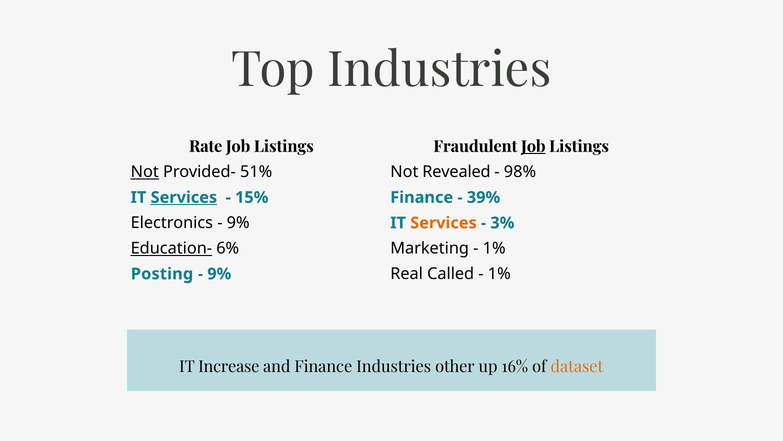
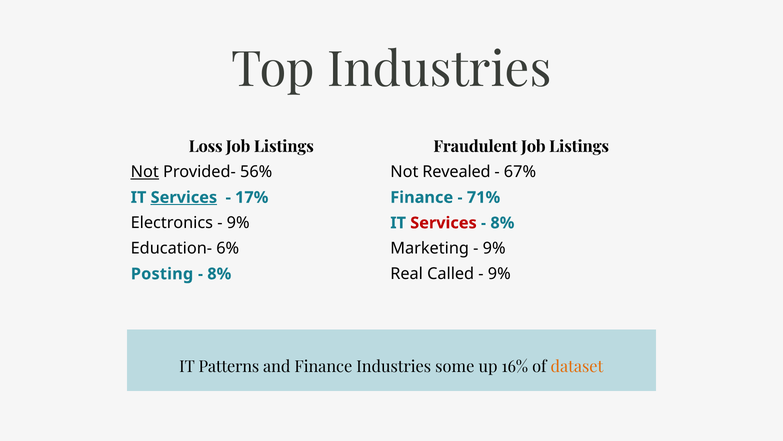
Rate: Rate -> Loss (206, 146)
Job underline: present -> none (533, 146)
51%: 51% -> 56% (256, 172)
98%: 98% -> 67% (520, 172)
15%: 15% -> 17% (252, 197)
39%: 39% -> 71% (484, 197)
Services colour: orange -> red (443, 223)
3%: 3% -> 8% (502, 223)
Education- underline: present -> none (171, 248)
1%: 1% -> 9% (494, 248)
1%: 1% -> 9% (499, 274)
9%: 9% -> 8% (219, 274)
Increase: Increase -> Patterns (229, 366)
other: other -> some (455, 366)
